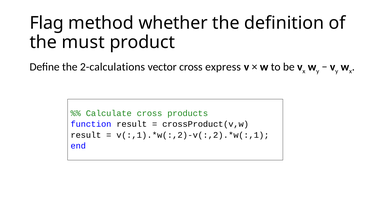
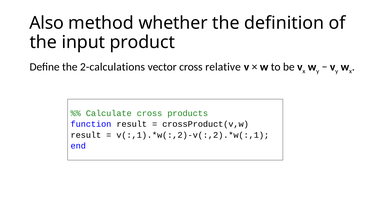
Flag: Flag -> Also (47, 23)
must: must -> input (83, 42)
express: express -> relative (223, 67)
